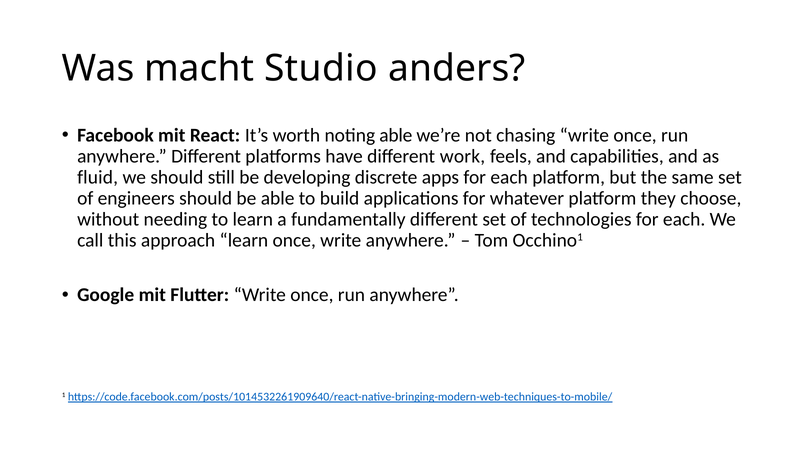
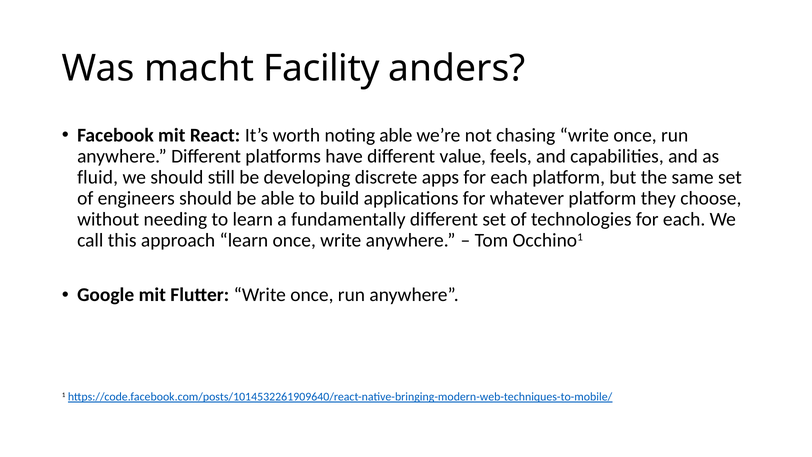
Studio: Studio -> Facility (321, 68)
work: work -> value (463, 156)
